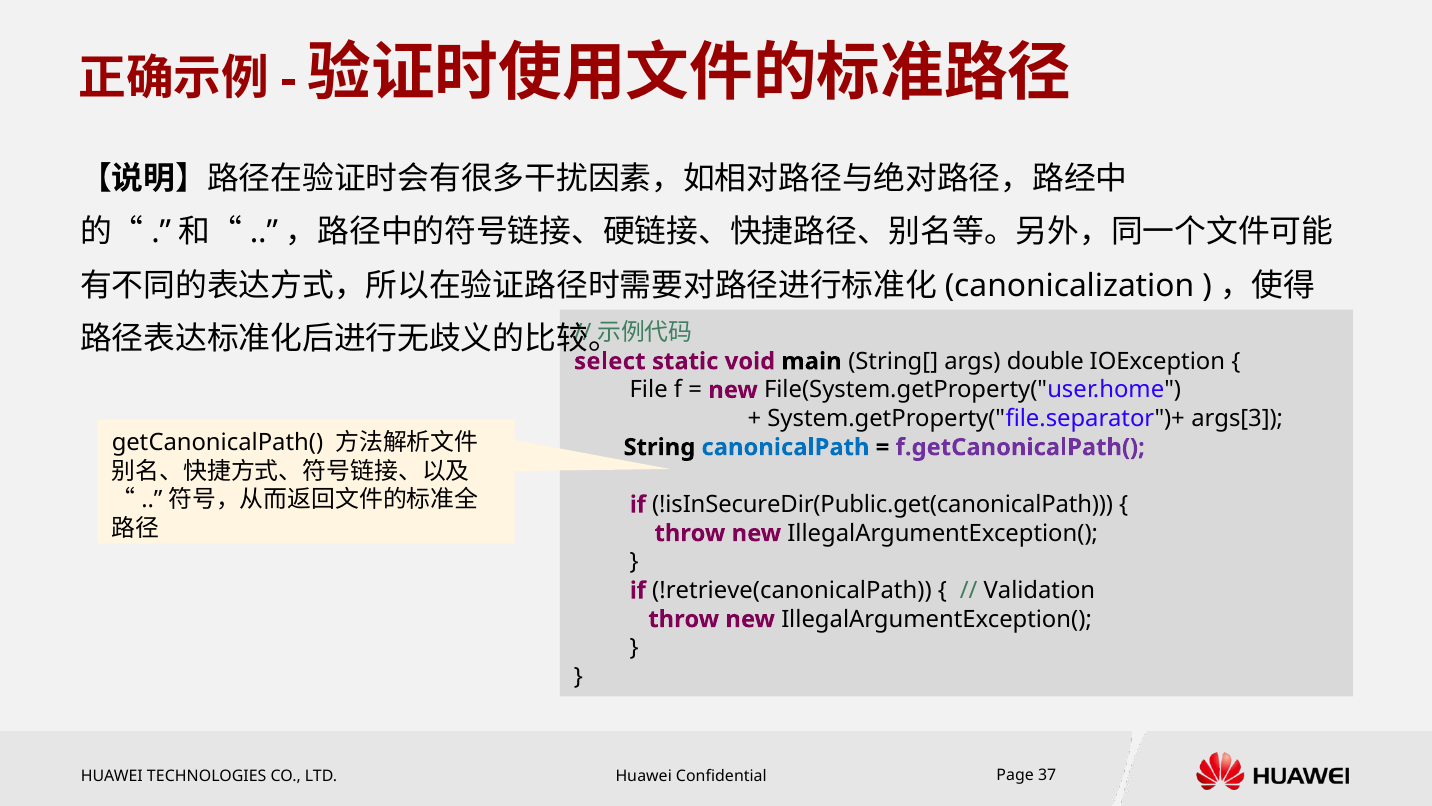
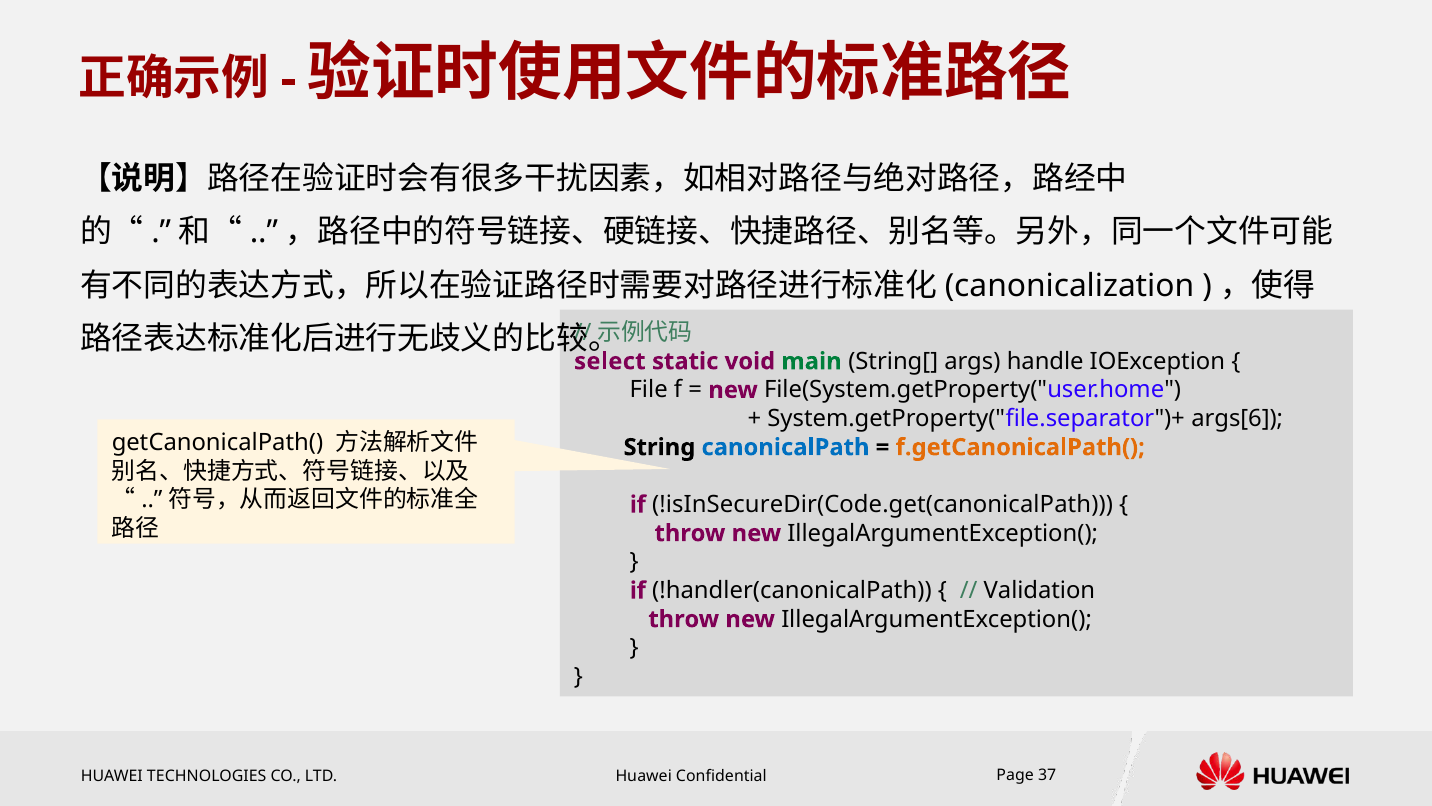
main colour: black -> green (812, 361)
double: double -> handle (1045, 361)
args[3: args[3 -> args[6 (1237, 418)
f.getCanonicalPath( colour: purple -> orange (1020, 447)
!isInSecureDir(Public.get(canonicalPath: !isInSecureDir(Public.get(canonicalPath -> !isInSecureDir(Code.get(canonicalPath (883, 504)
!retrieve(canonicalPath: !retrieve(canonicalPath -> !handler(canonicalPath (792, 590)
